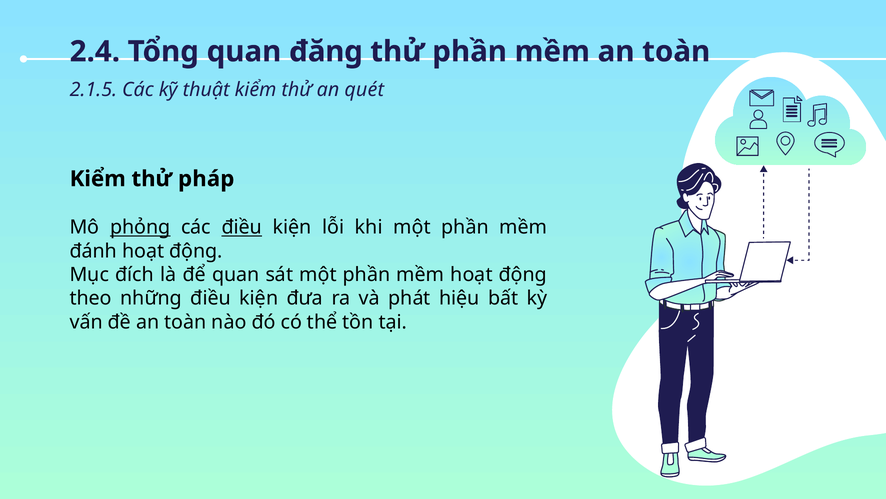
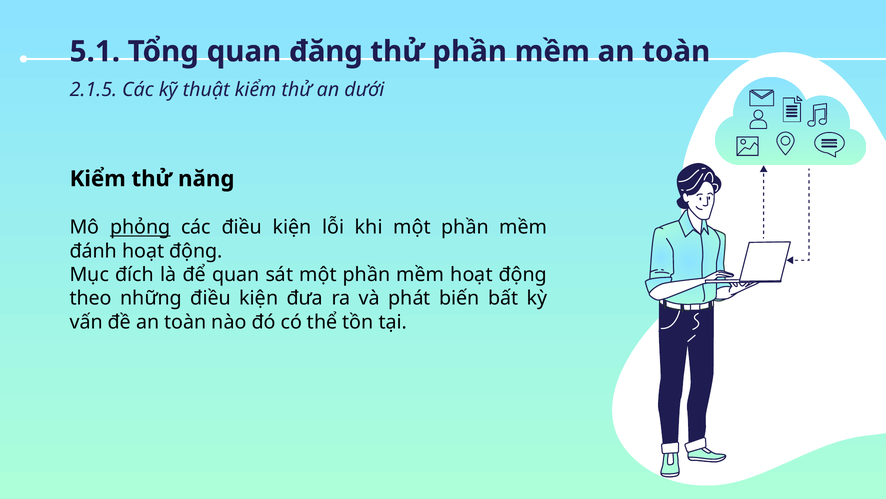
2.4: 2.4 -> 5.1 (95, 52)
quét: quét -> dưới (364, 90)
pháp: pháp -> năng (206, 179)
điều underline: present -> none (242, 227)
hiệu: hiệu -> biến (459, 298)
